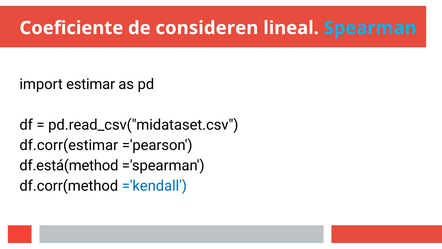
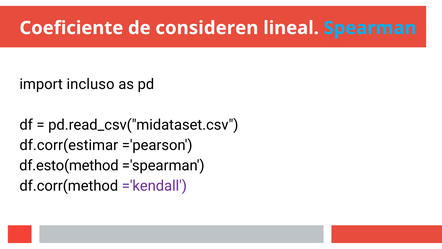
estimar: estimar -> incluso (91, 84)
df.está(method: df.está(method -> df.esto(method (69, 165)
='kendall colour: blue -> purple (154, 186)
